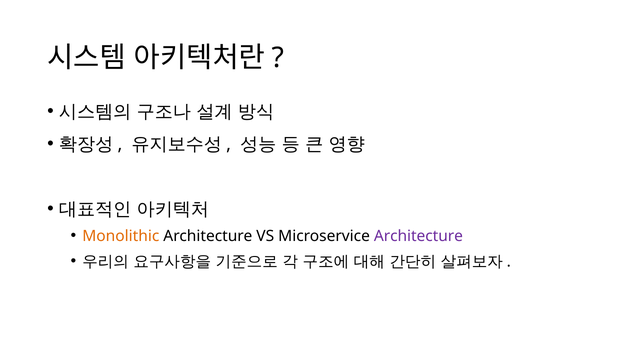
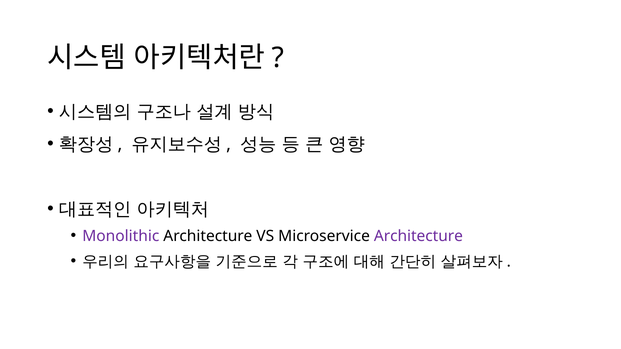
Monolithic colour: orange -> purple (121, 236)
